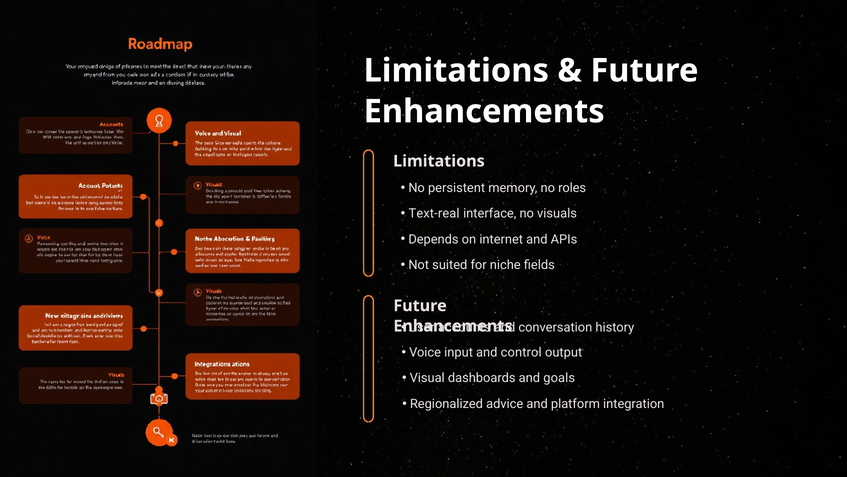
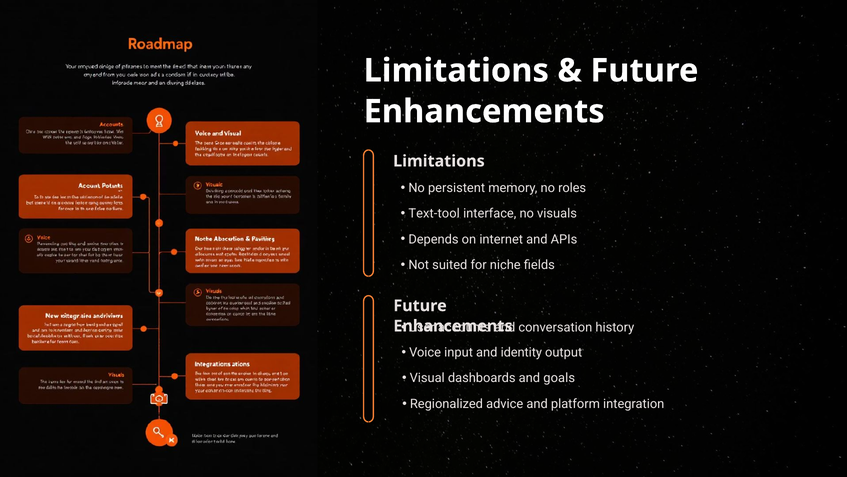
Text-real: Text-real -> Text-tool (434, 213)
control: control -> identity (521, 352)
